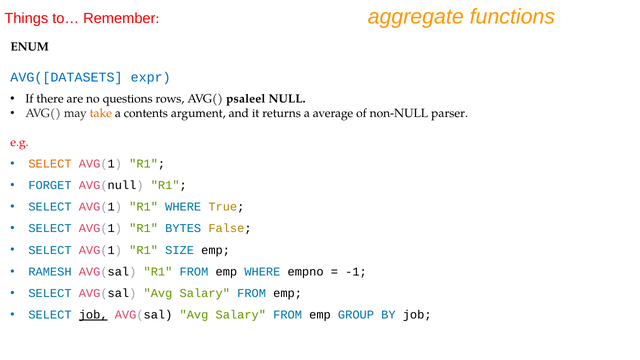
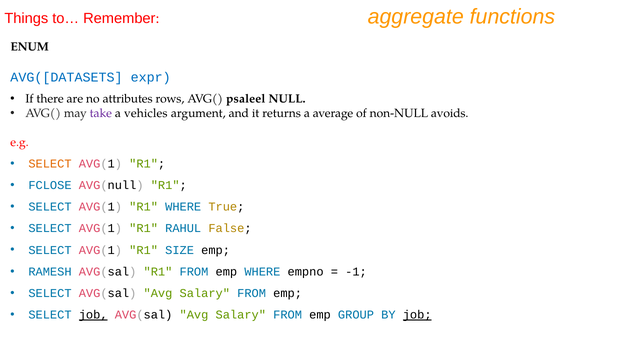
questions: questions -> attributes (128, 99)
take colour: orange -> purple (101, 113)
contents: contents -> vehicles (146, 113)
parser: parser -> avoids (450, 113)
FORGET: FORGET -> FCLOSE (50, 185)
BYTES: BYTES -> RAHUL (183, 229)
job underline: none -> present (417, 315)
